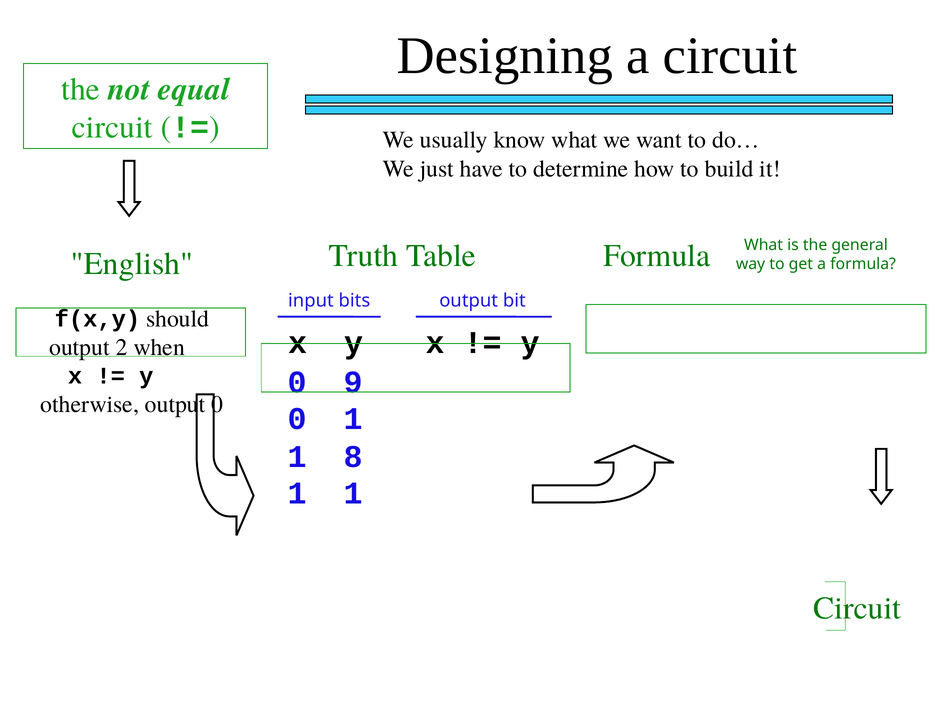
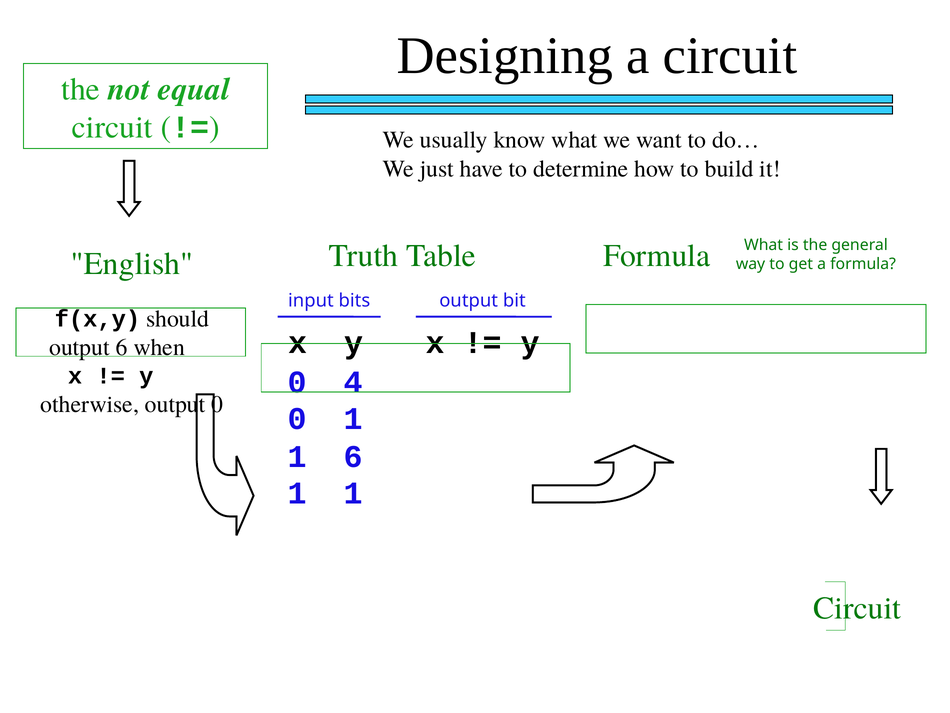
output 2: 2 -> 6 (122, 347)
9: 9 -> 4 (353, 382)
1 8: 8 -> 6 (353, 456)
